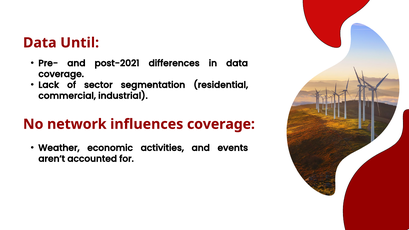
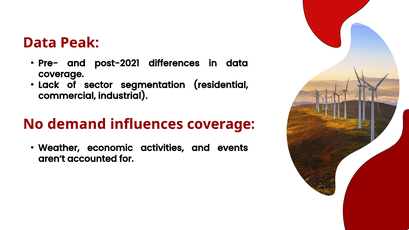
Until: Until -> Peak (80, 43)
network: network -> demand (77, 124)
